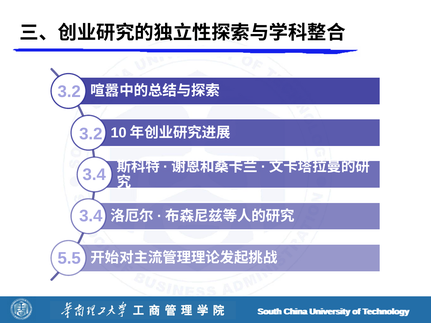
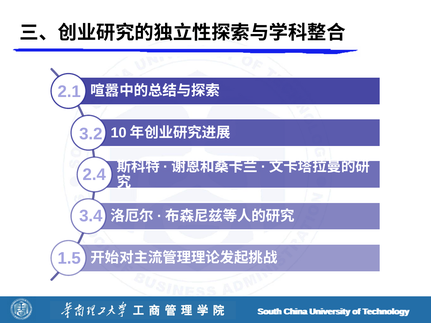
3.2: 3.2 -> 2.1 (69, 92)
3.4: 3.4 -> 2.4 (94, 175)
5.5: 5.5 -> 1.5 (69, 259)
